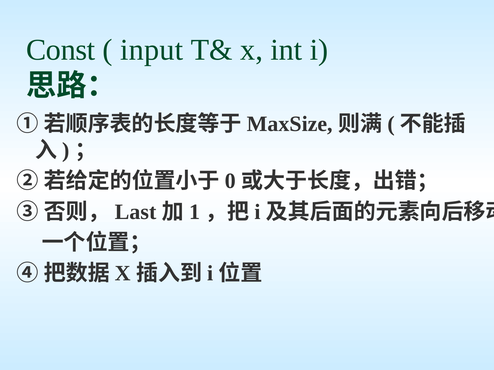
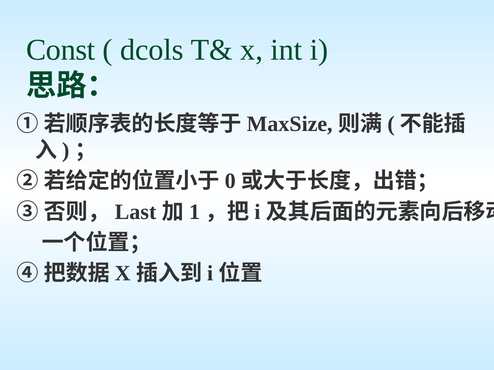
input: input -> dcols (152, 50)
